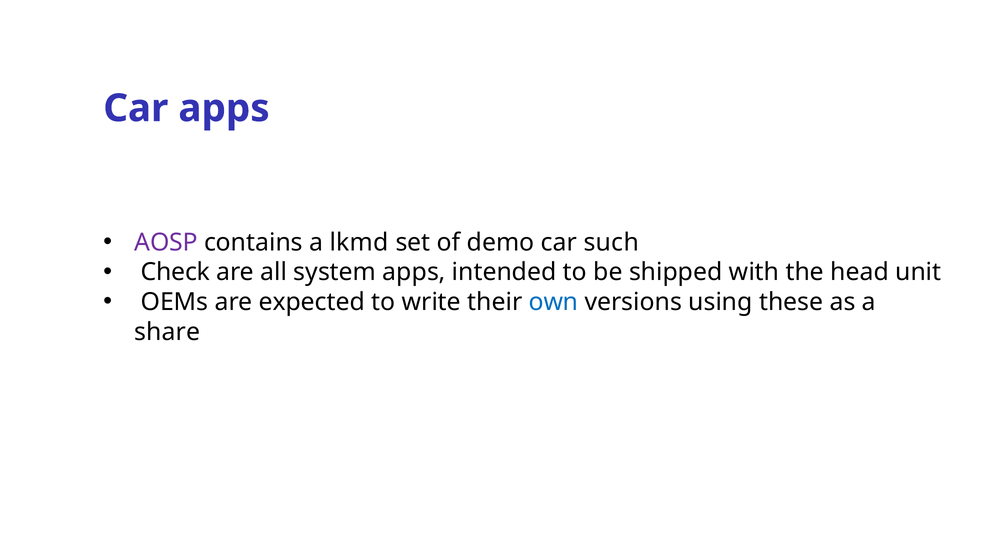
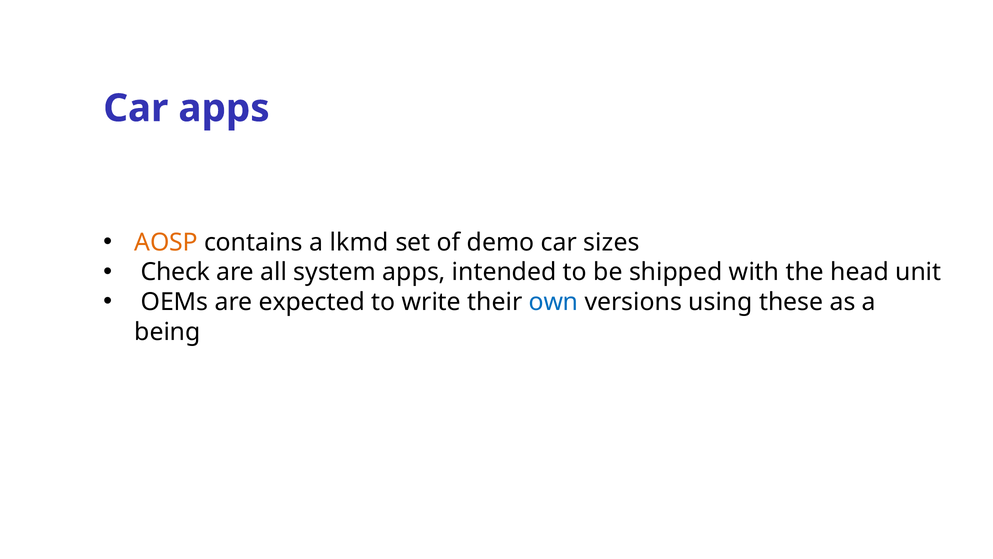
AOSP colour: purple -> orange (166, 242)
such: such -> sizes (611, 242)
share: share -> being (167, 332)
